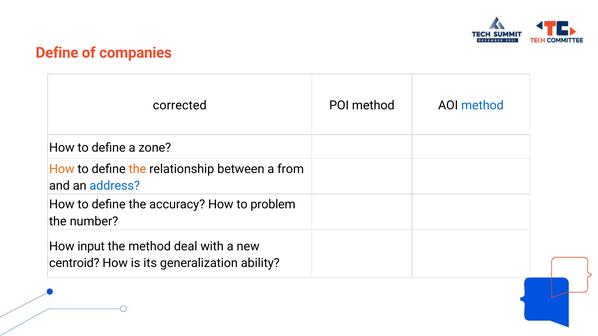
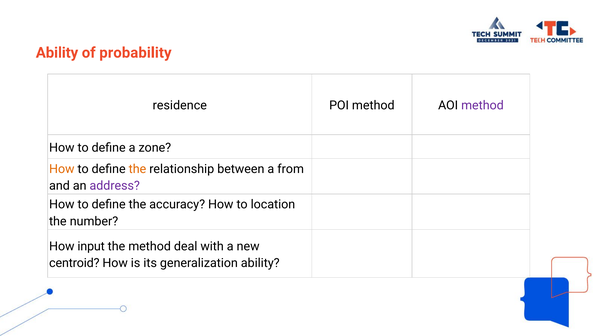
Define: Define -> Ability (57, 53)
companies: companies -> probability (135, 53)
corrected: corrected -> residence (180, 106)
method colour: blue -> purple (482, 106)
address colour: blue -> purple (115, 186)
problem: problem -> location (273, 205)
